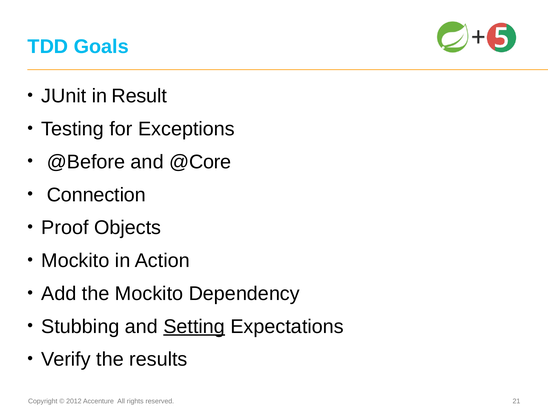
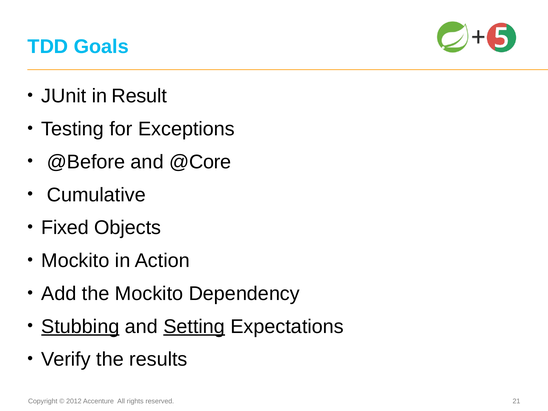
Connection: Connection -> Cumulative (96, 195)
Proof: Proof -> Fixed (65, 228)
Stubbing underline: none -> present (80, 327)
